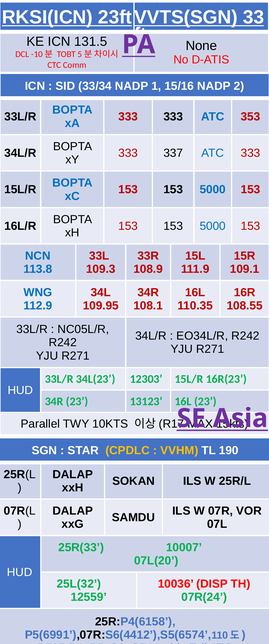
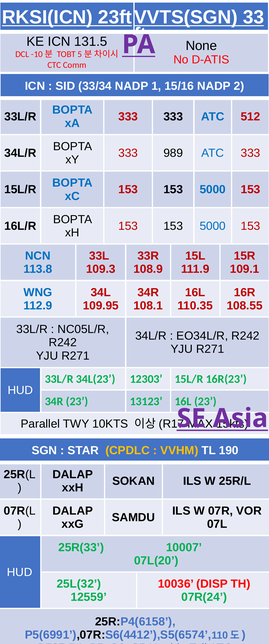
353: 353 -> 512 (250, 116)
337: 337 -> 989 (173, 153)
